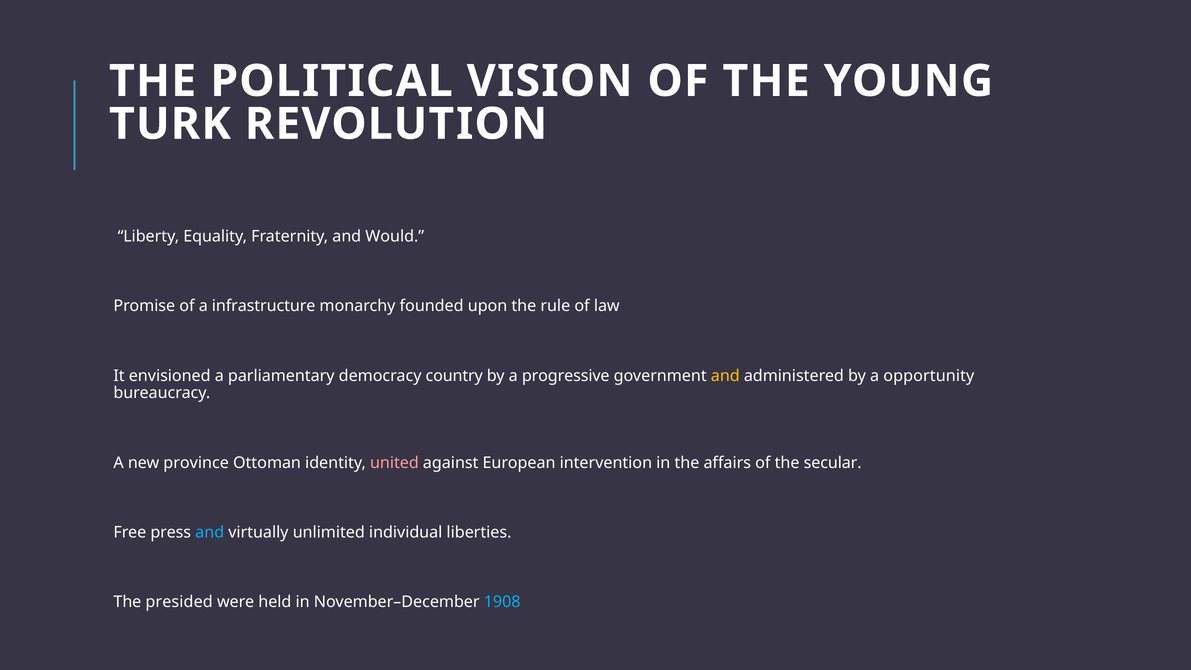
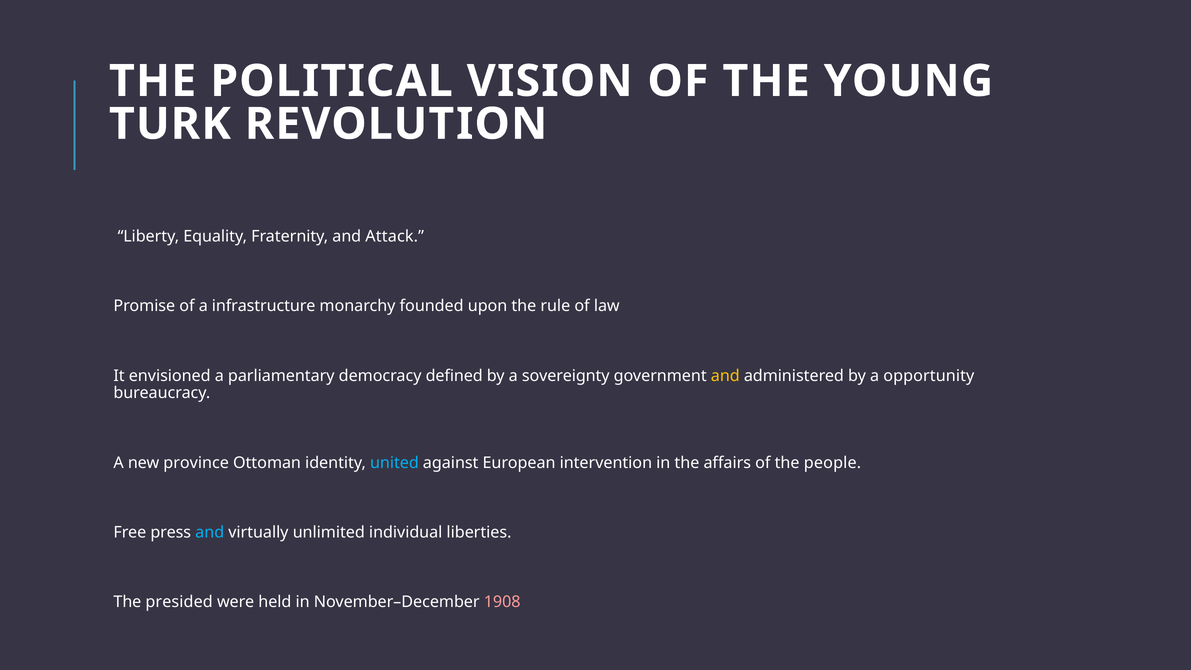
Would: Would -> Attack (395, 236)
country: country -> defined (454, 376)
progressive: progressive -> sovereignty (566, 376)
united colour: pink -> light blue (394, 463)
secular: secular -> people (833, 463)
1908 colour: light blue -> pink (502, 602)
